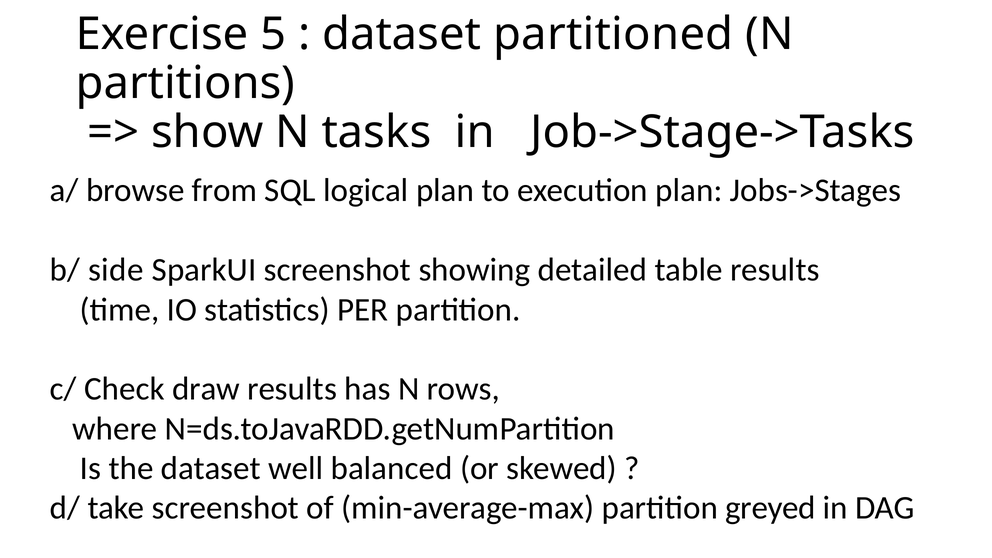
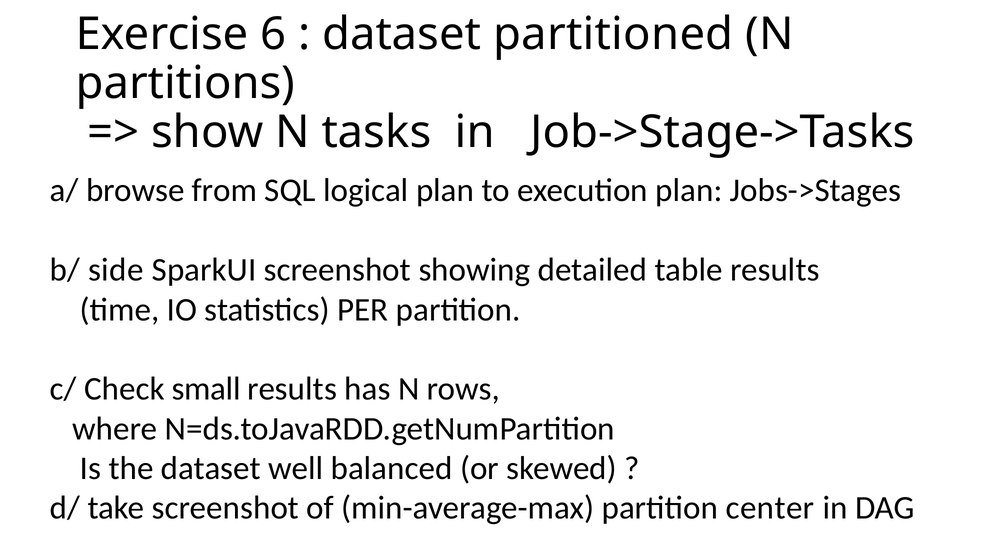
5: 5 -> 6 (273, 34)
draw: draw -> small (206, 389)
greyed: greyed -> center (770, 508)
